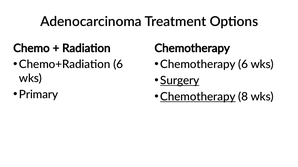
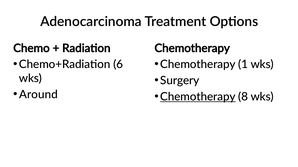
Chemotherapy 6: 6 -> 1 (243, 65)
Surgery underline: present -> none (180, 81)
Primary: Primary -> Around (38, 95)
